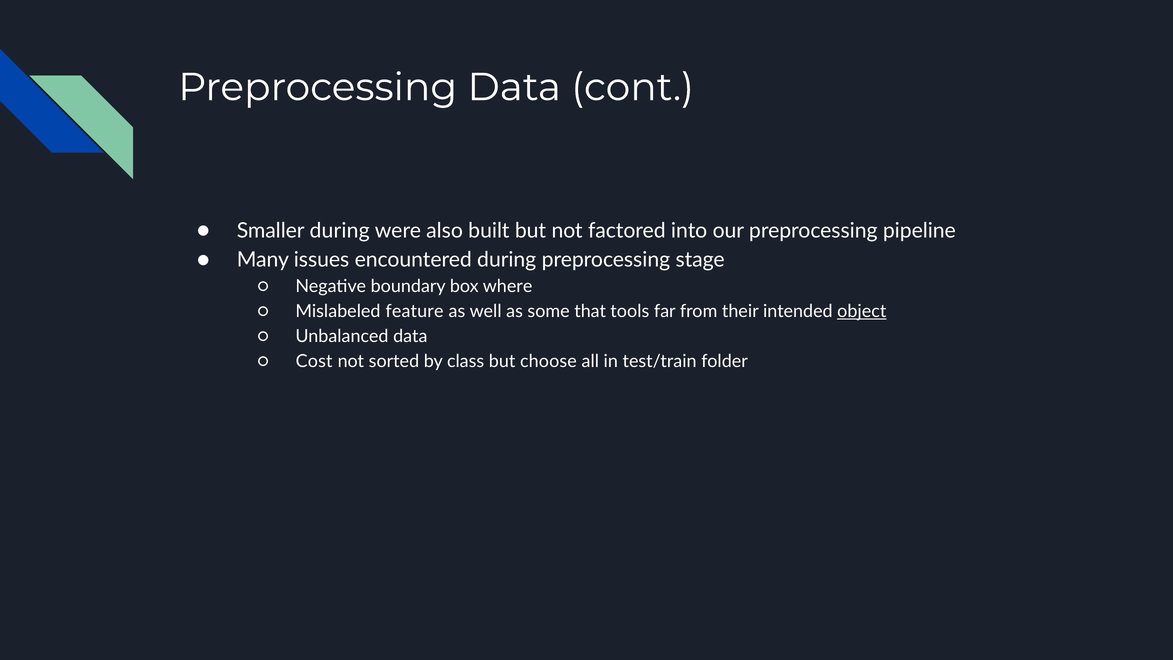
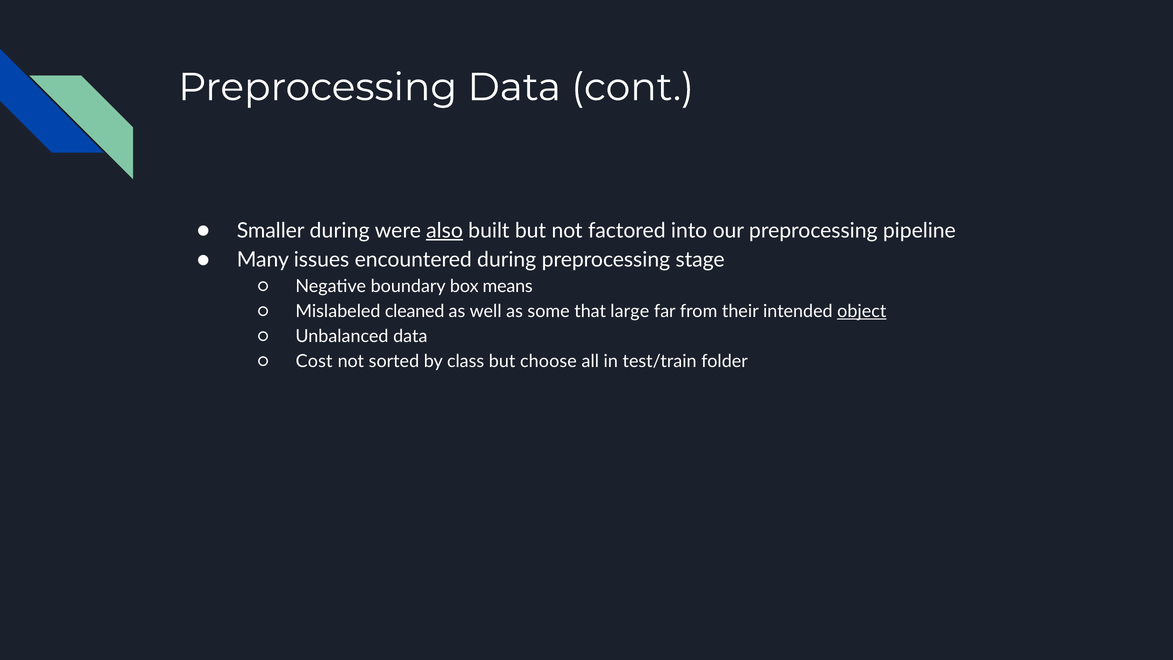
also underline: none -> present (445, 231)
where: where -> means (508, 286)
feature: feature -> cleaned (415, 311)
tools: tools -> large (630, 311)
